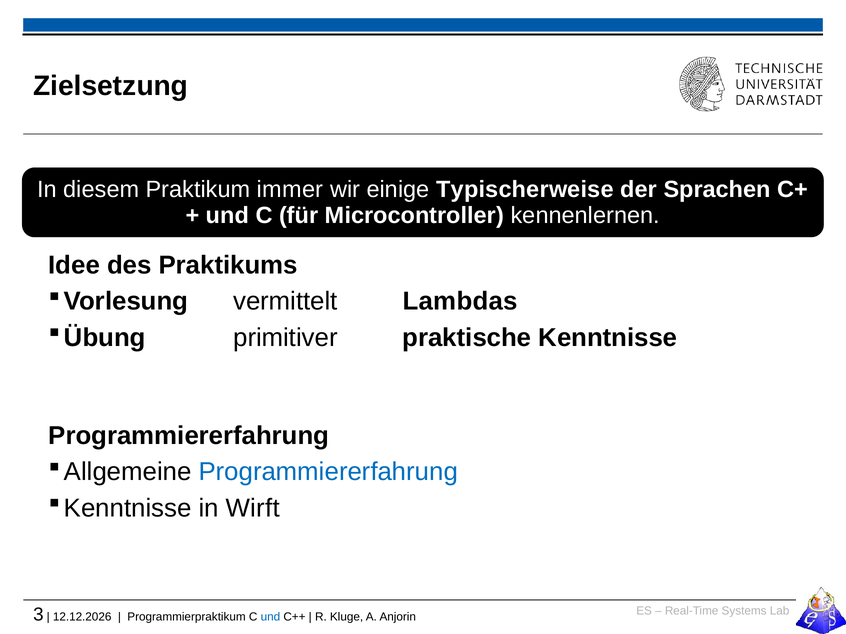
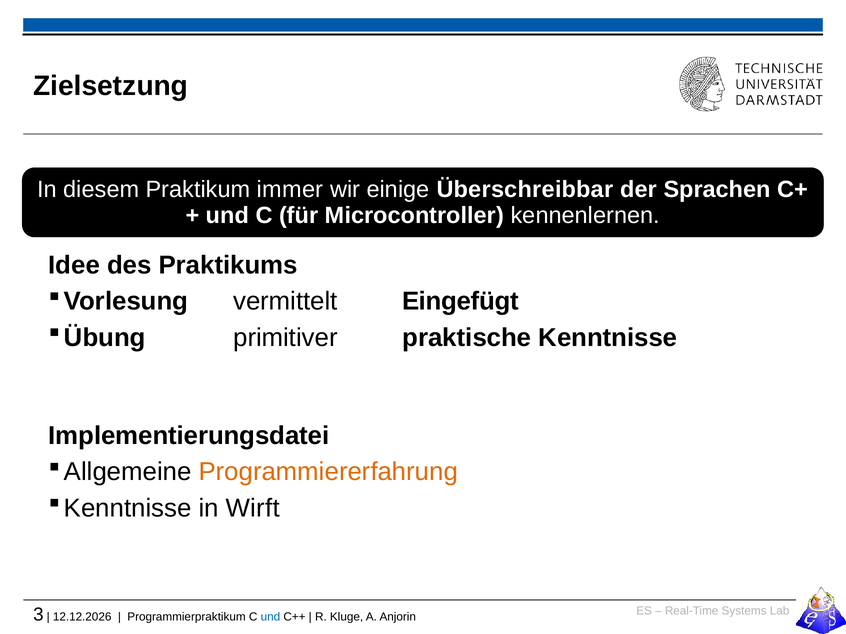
Typischerweise: Typischerweise -> Überschreibbar (525, 189)
Lambdas: Lambdas -> Eingefügt (460, 302)
Programmiererfahrung: Programmiererfahrung -> Implementierungsdatei (189, 436)
Programmiererfahrung colour: blue -> orange (328, 472)
